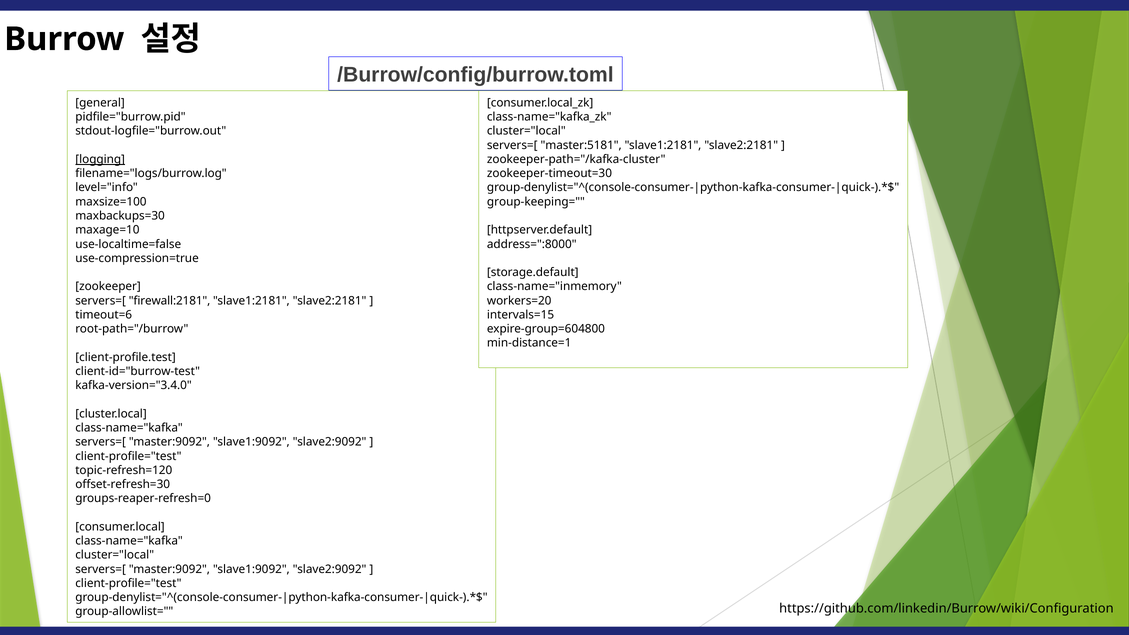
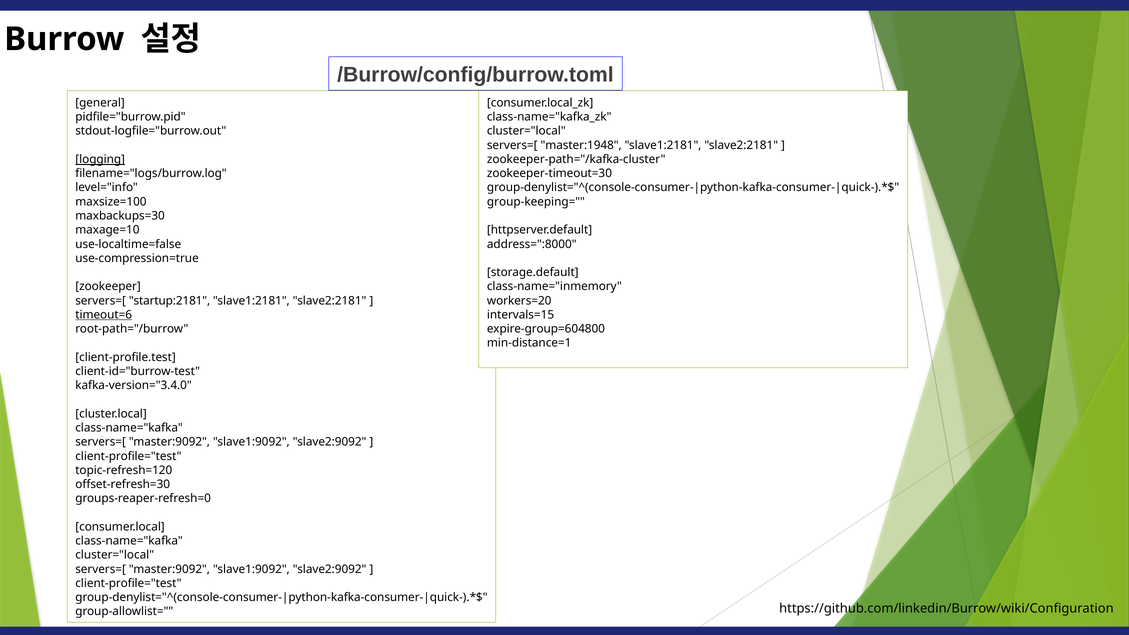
master:5181: master:5181 -> master:1948 (581, 145)
firewall:2181: firewall:2181 -> startup:2181 (170, 301)
timeout=6 underline: none -> present (104, 315)
